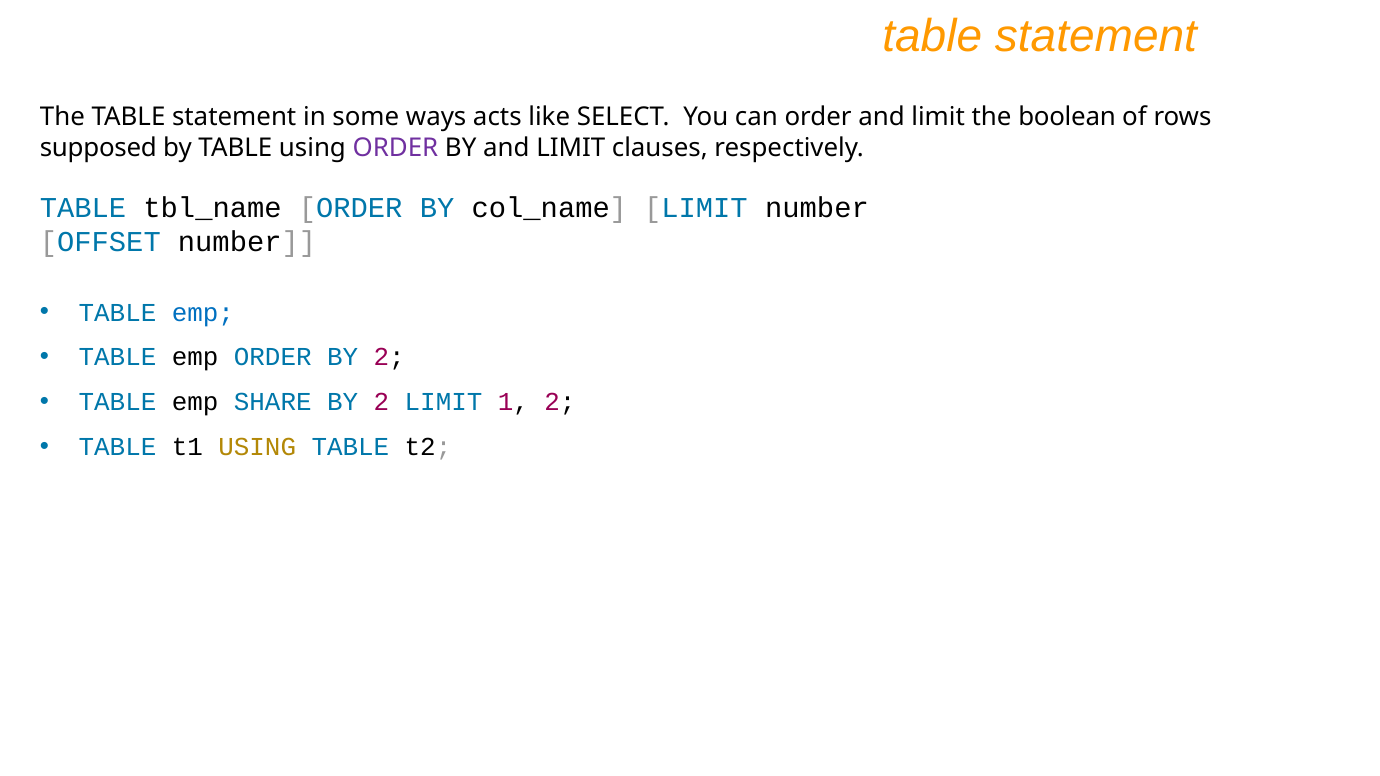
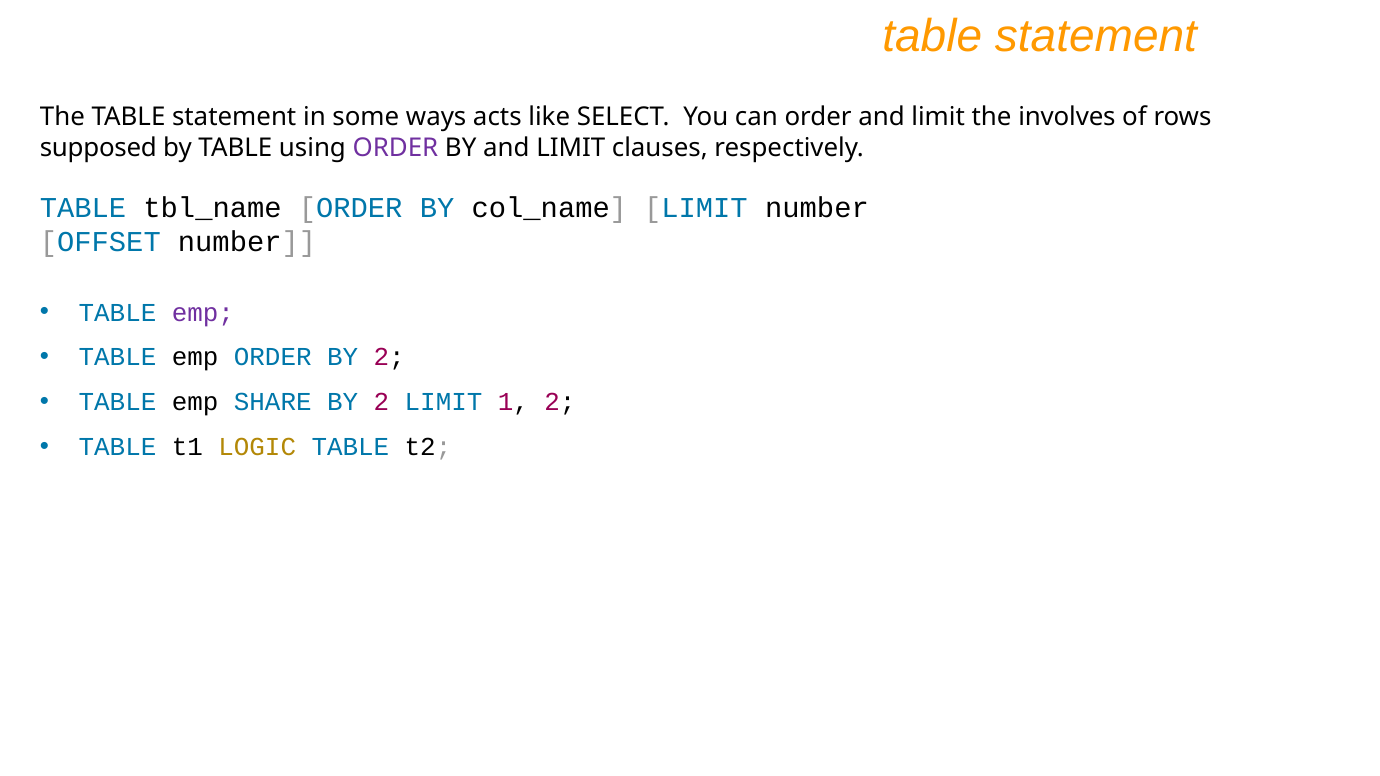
boolean: boolean -> involves (1067, 117)
emp colour: blue -> purple (203, 313)
t1 USING: USING -> LOGIC (257, 447)
